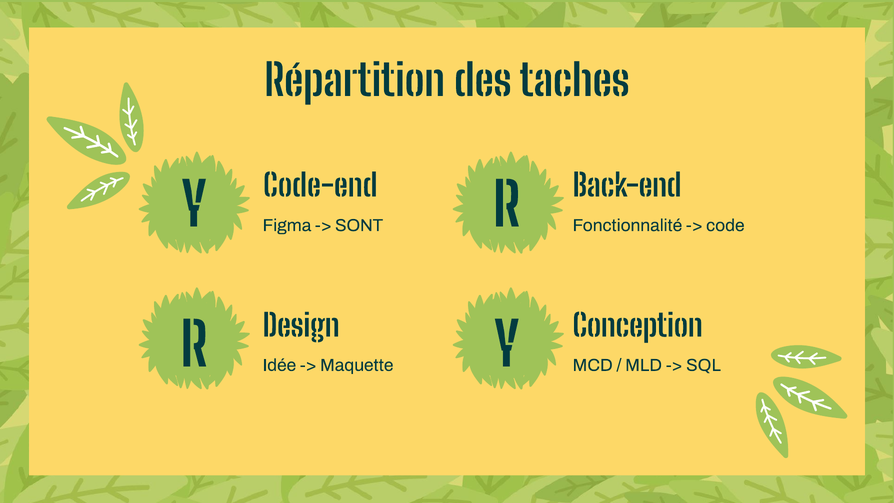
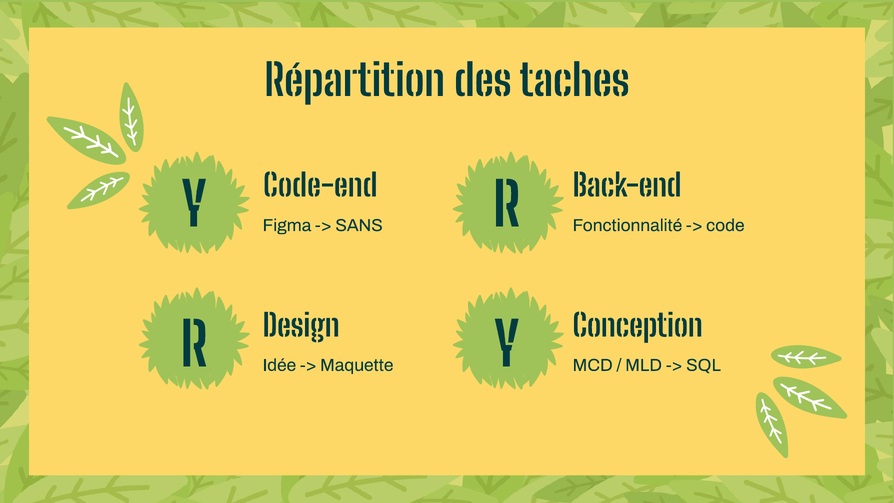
SONT: SONT -> SANS (359, 225)
